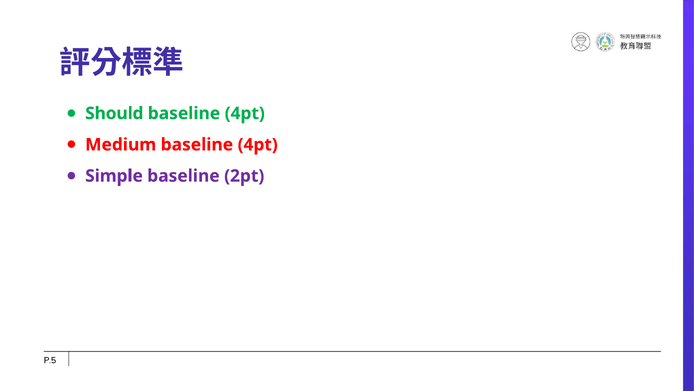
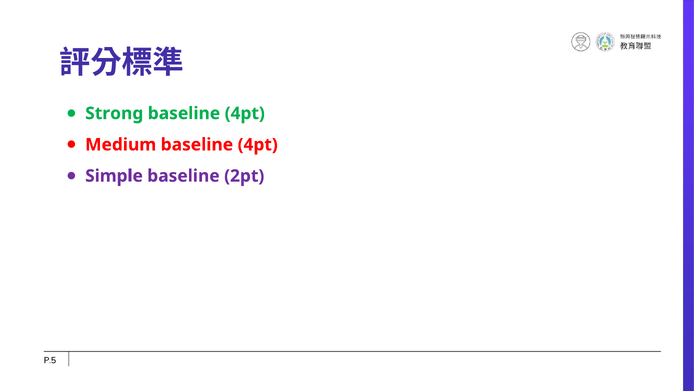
Should: Should -> Strong (114, 113)
